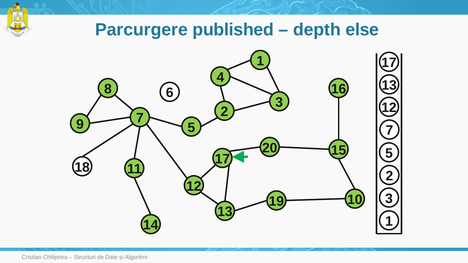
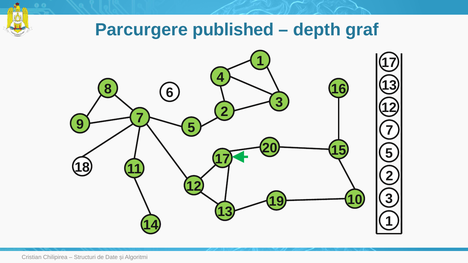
else: else -> graf (362, 30)
